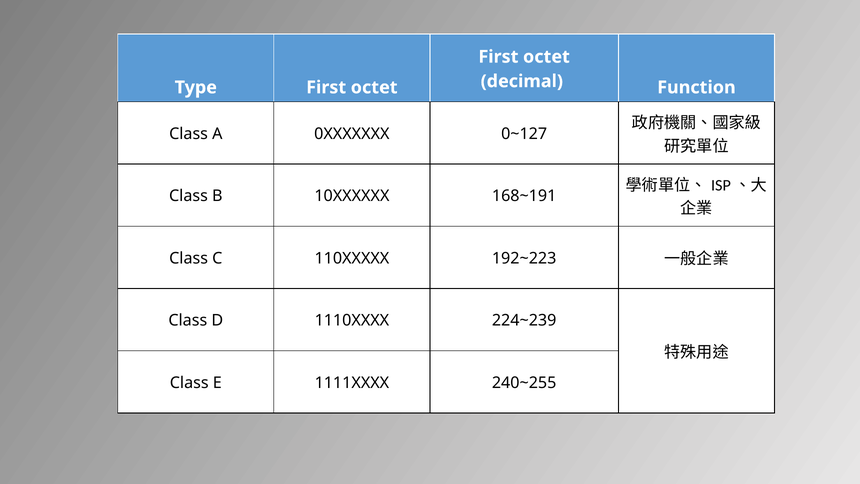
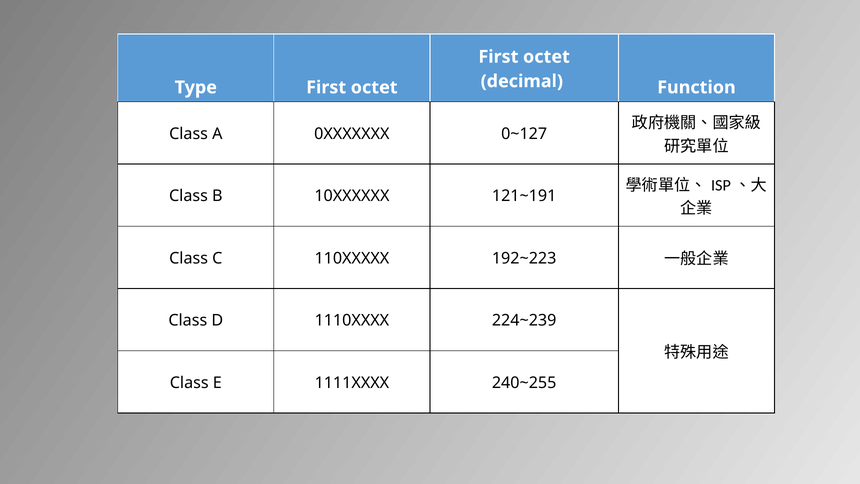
168~191: 168~191 -> 121~191 (524, 196)
